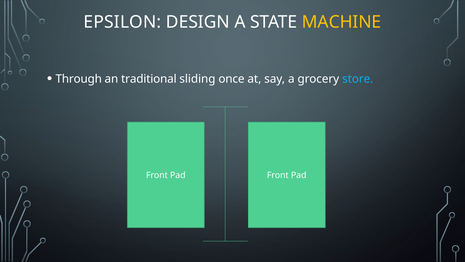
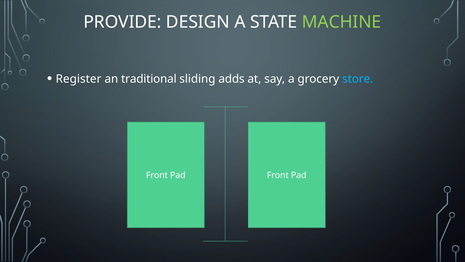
EPSILON: EPSILON -> PROVIDE (123, 22)
MACHINE colour: yellow -> light green (342, 22)
Through: Through -> Register (79, 79)
once: once -> adds (231, 79)
